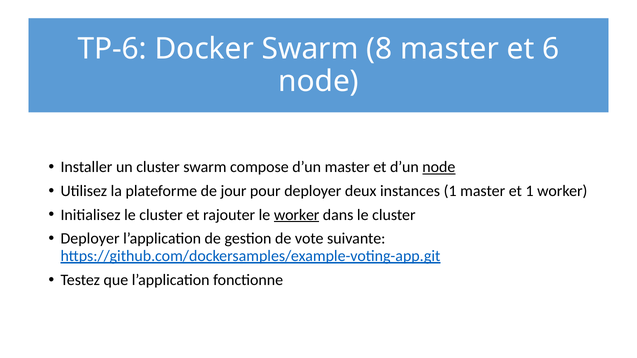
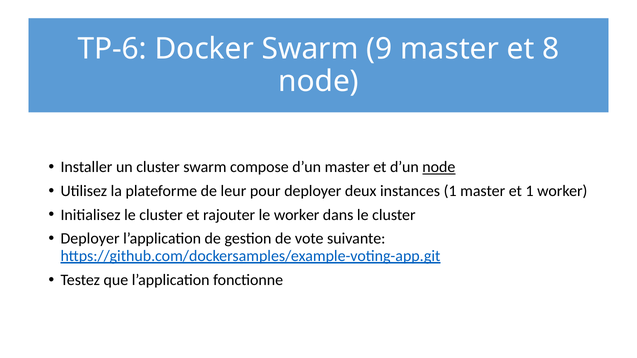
8: 8 -> 9 (379, 49)
6: 6 -> 8 (551, 49)
jour: jour -> leur (233, 191)
worker underline: present -> none (297, 215)
